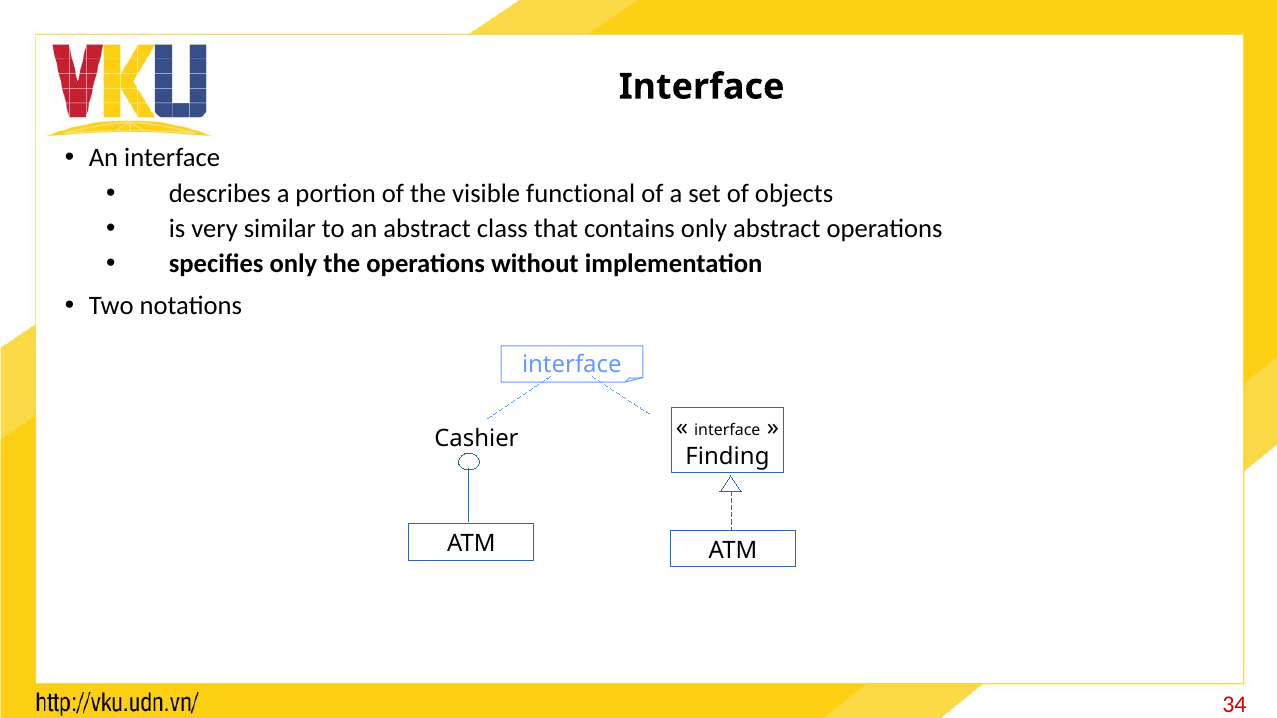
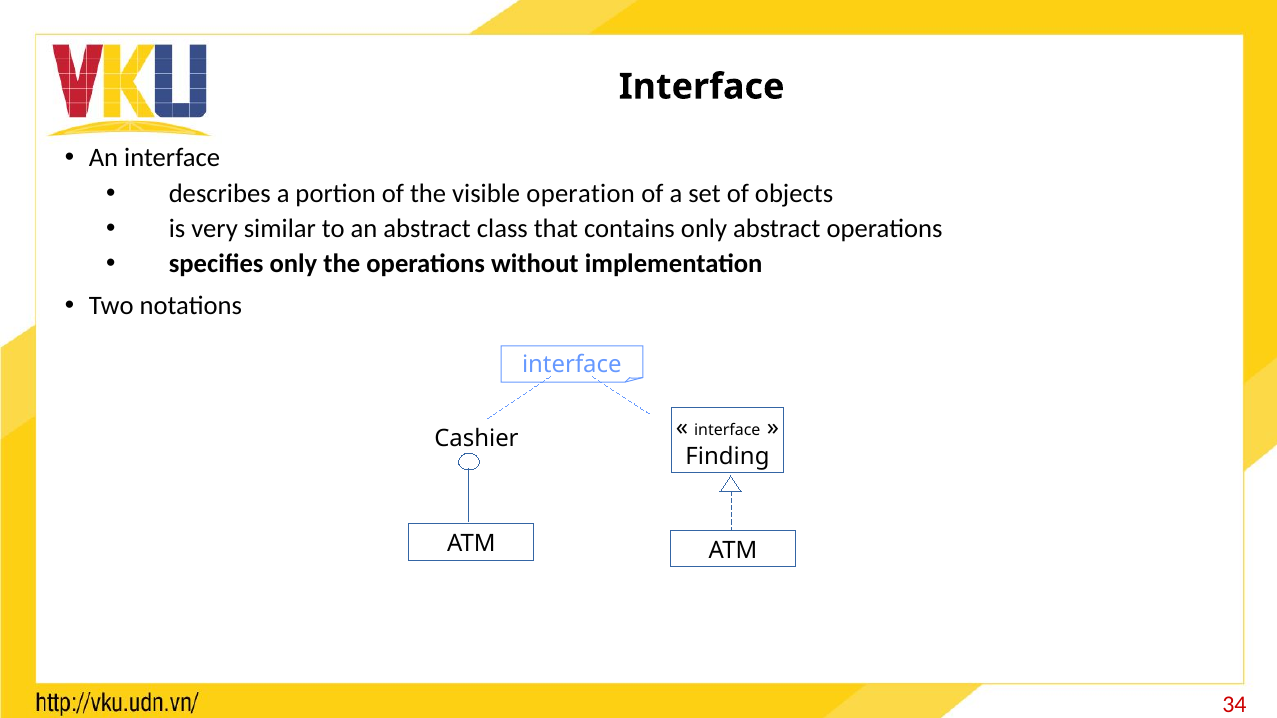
functional: functional -> operation (581, 194)
